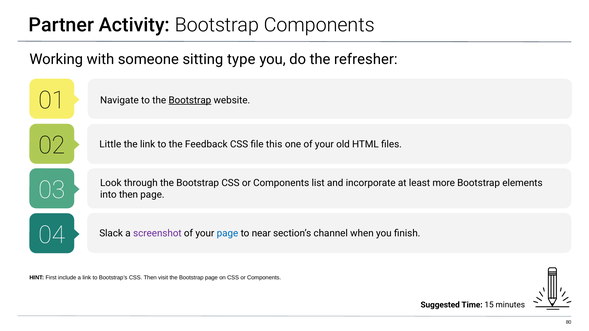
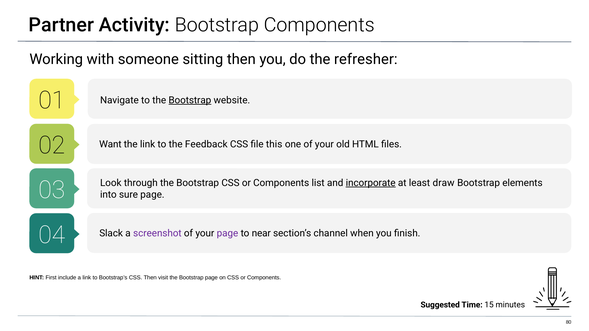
sitting type: type -> then (241, 59)
Little: Little -> Want (110, 144)
incorporate underline: none -> present (371, 183)
more: more -> draw (444, 183)
into then: then -> sure (128, 195)
page colour: blue -> purple (227, 233)
